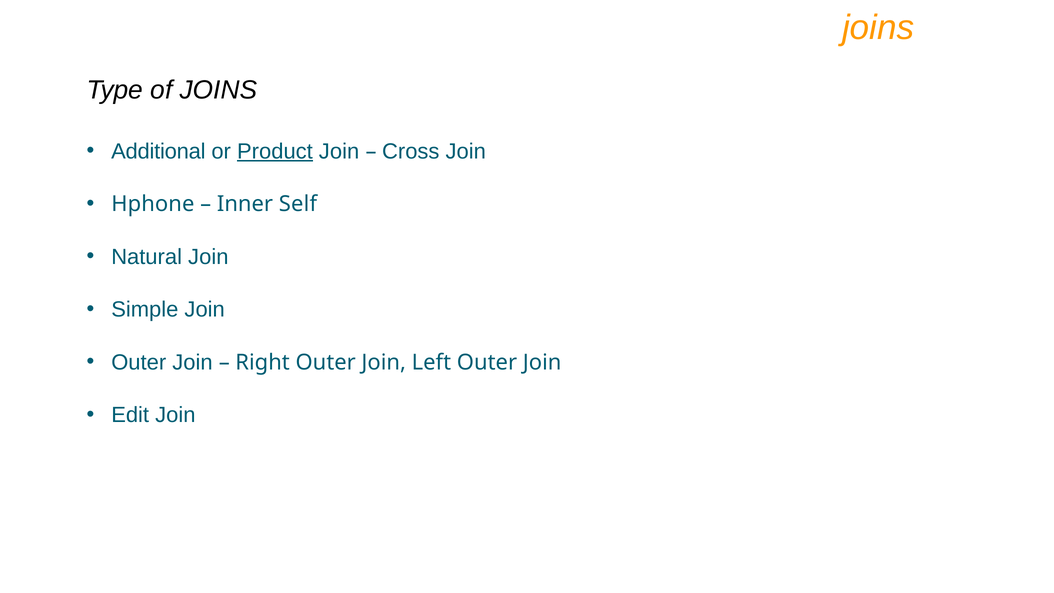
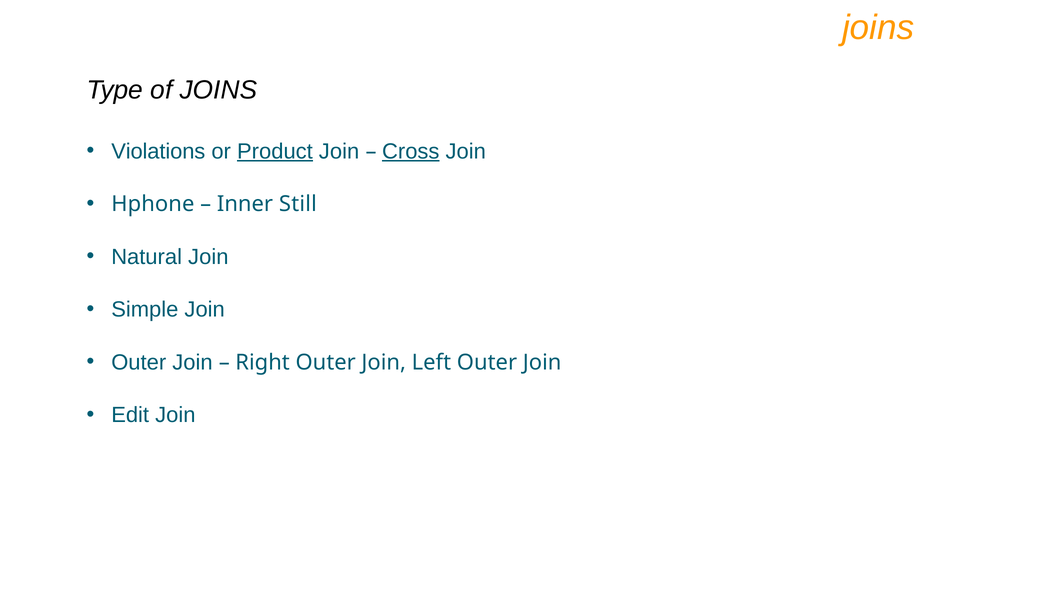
Additional: Additional -> Violations (158, 151)
Cross underline: none -> present (411, 151)
Self: Self -> Still (298, 204)
